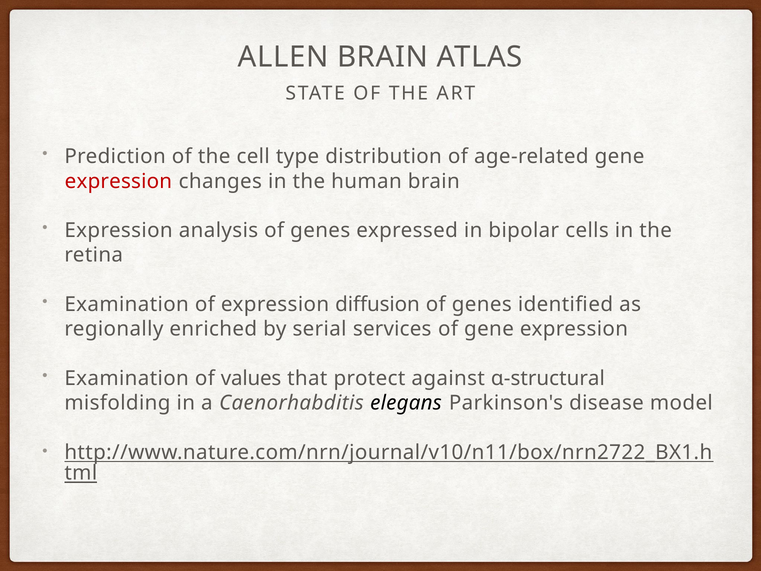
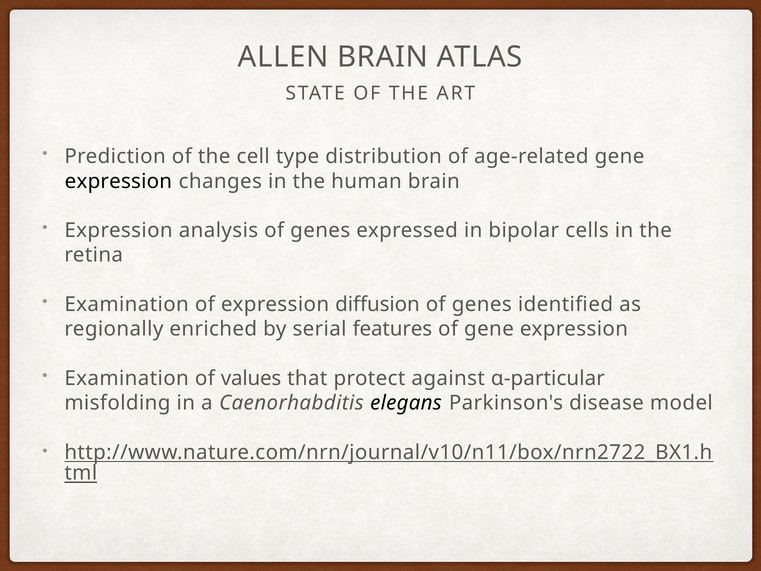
expression colour: red -> black (118, 181)
services: services -> features (392, 329)
α-structural: α-structural -> α-particular (548, 378)
